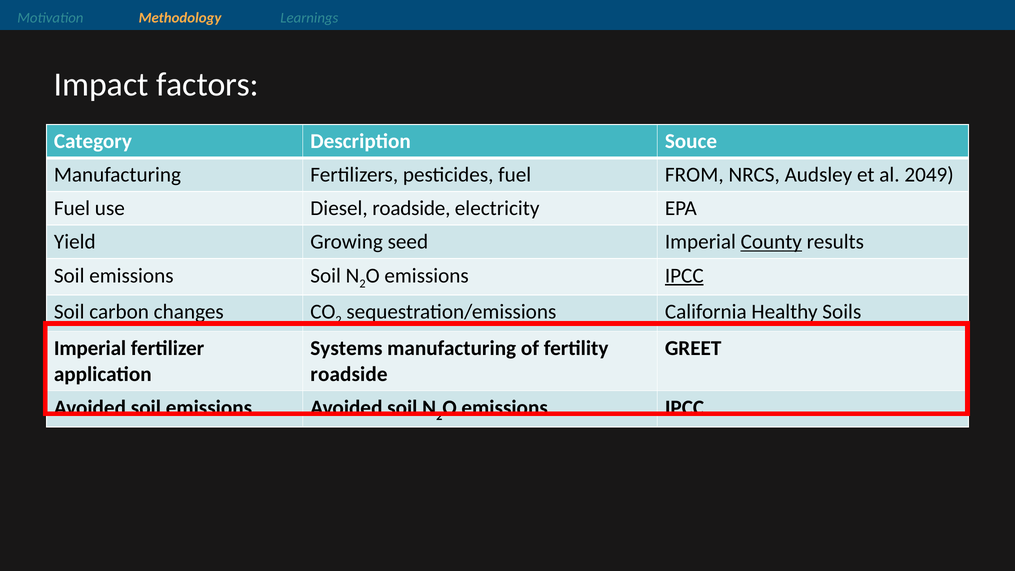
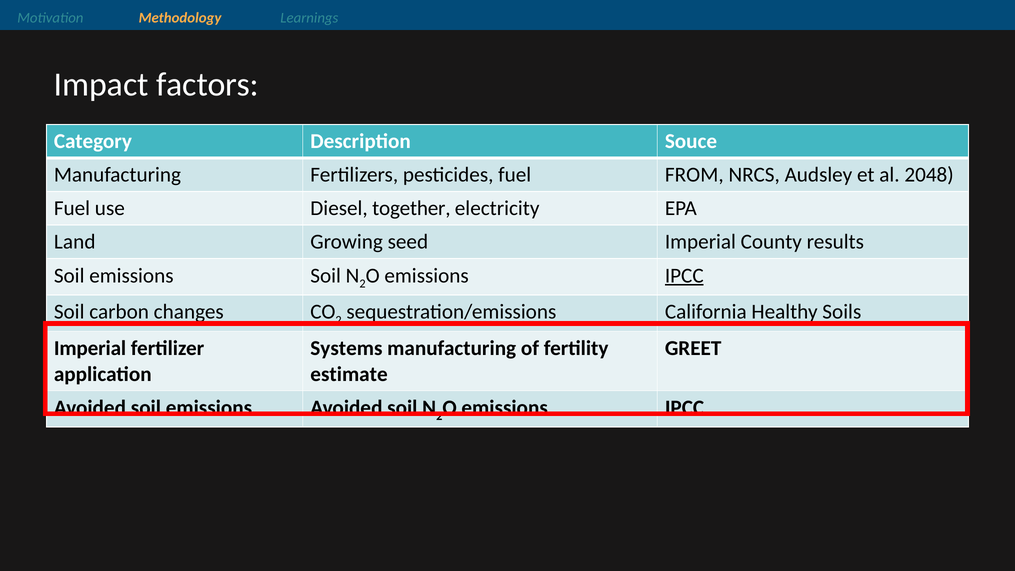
2049: 2049 -> 2048 (929, 175)
Diesel roadside: roadside -> together (411, 208)
Yield: Yield -> Land (75, 242)
County underline: present -> none (771, 242)
roadside: roadside -> estimate (349, 374)
